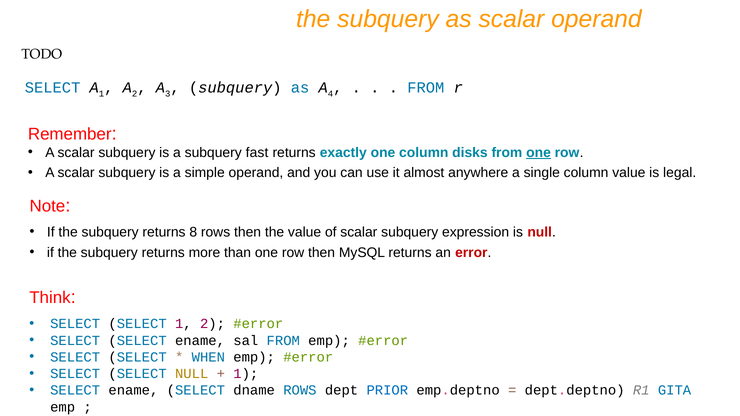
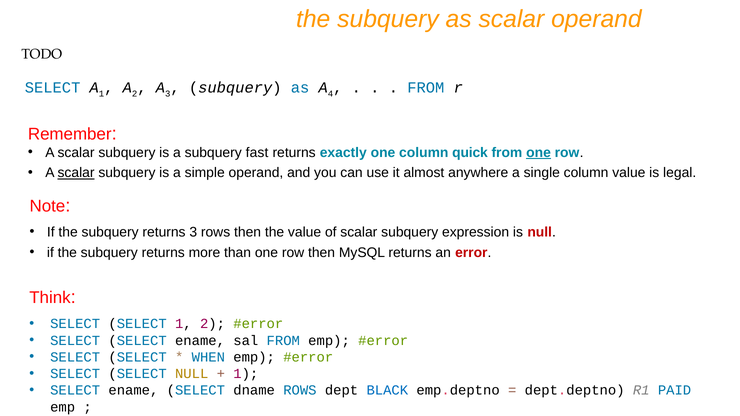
disks: disks -> quick (470, 153)
scalar underline: none -> present (76, 173)
returns 8: 8 -> 3 (193, 232)
PRIOR: PRIOR -> BLACK (387, 391)
GITA: GITA -> PAID (675, 391)
